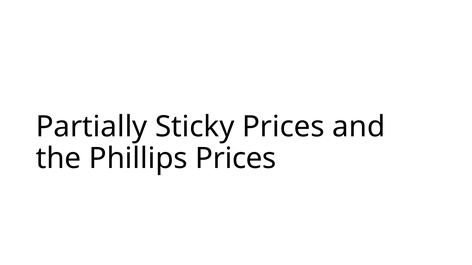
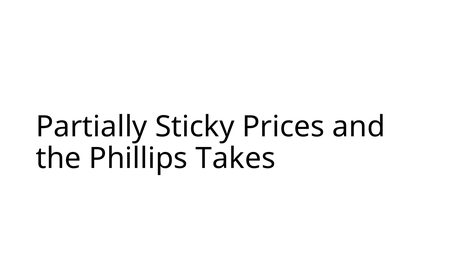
Phillips Prices: Prices -> Takes (236, 159)
